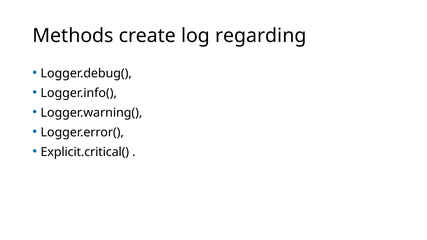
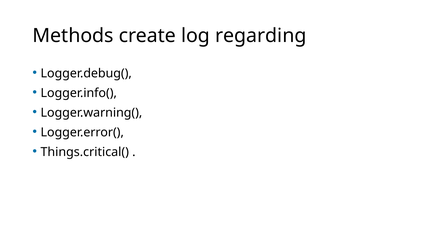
Explicit.critical(: Explicit.critical( -> Things.critical( (85, 152)
